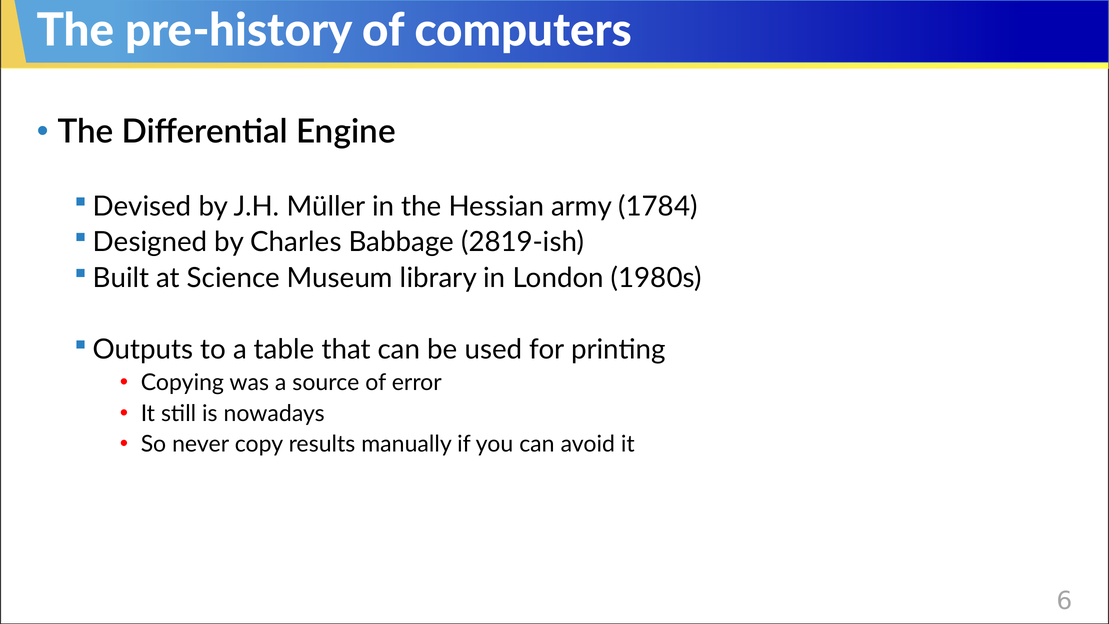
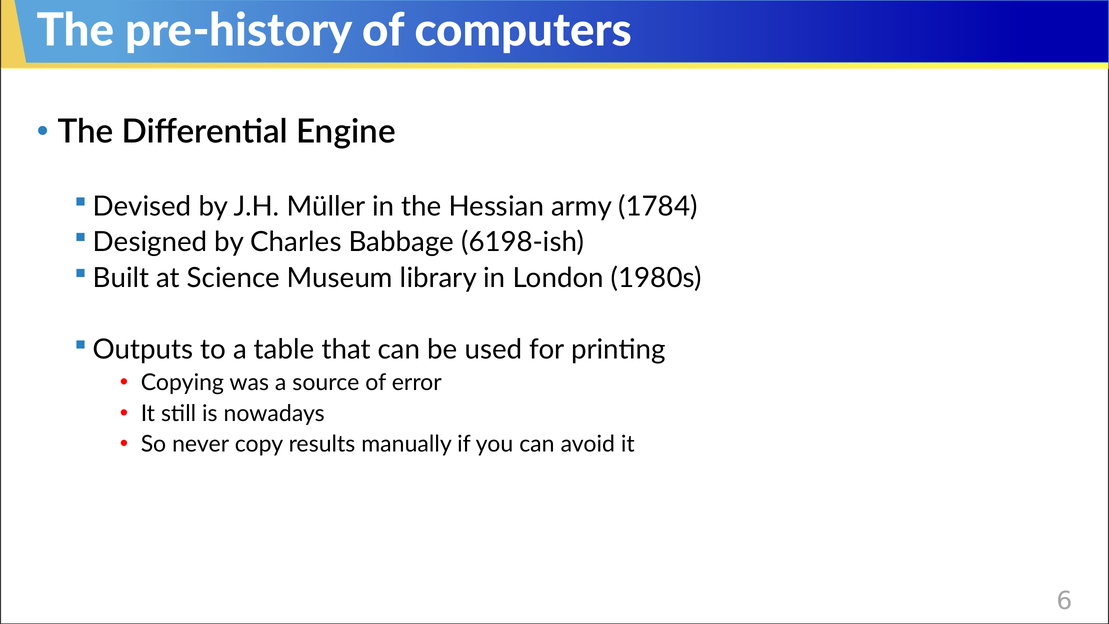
2819-ish: 2819-ish -> 6198-ish (523, 242)
